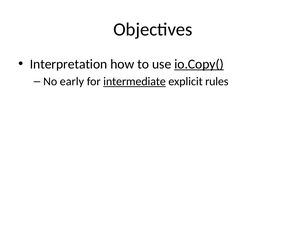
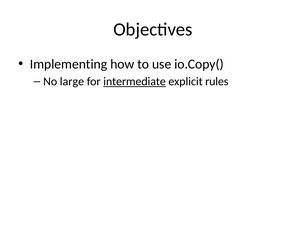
Interpretation: Interpretation -> Implementing (69, 64)
io.Copy( underline: present -> none (199, 64)
early: early -> large (72, 82)
